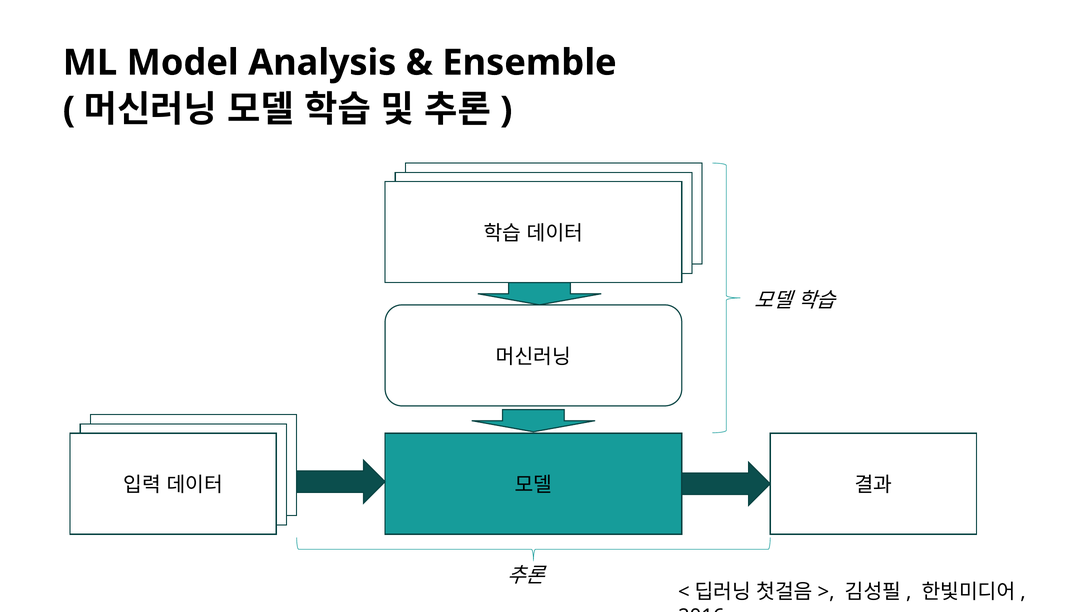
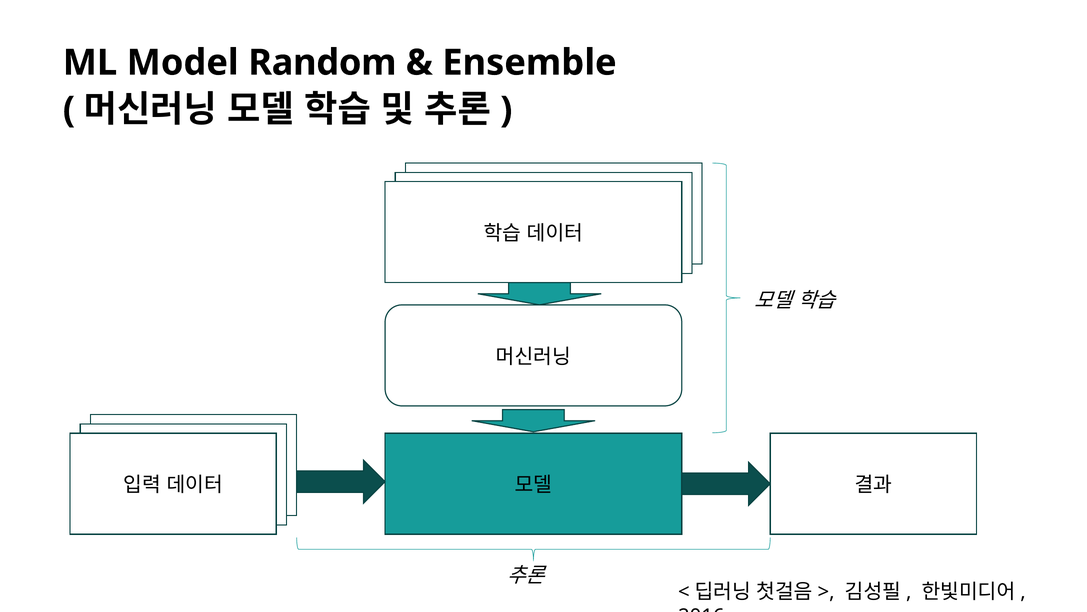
Analysis: Analysis -> Random (322, 63)
